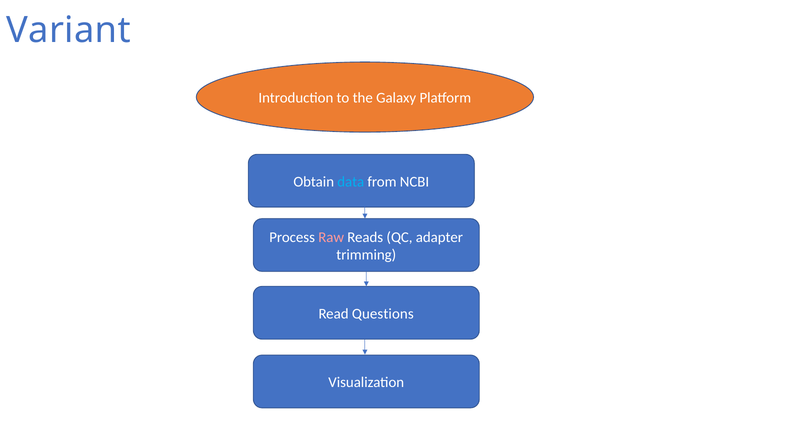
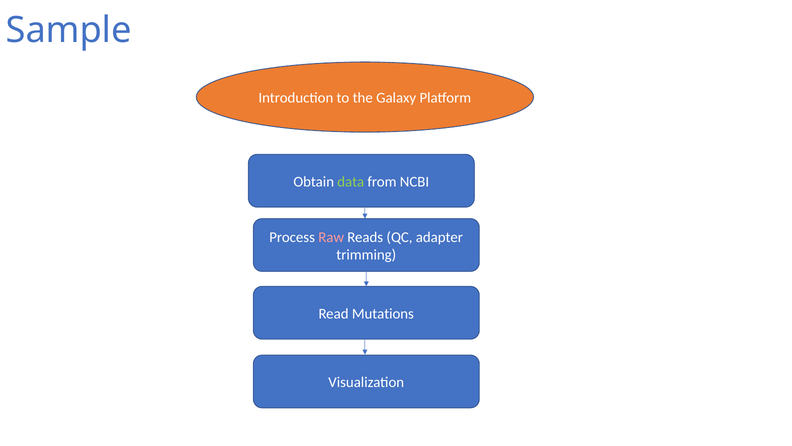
Variant: Variant -> Sample (69, 30)
data colour: light blue -> light green (351, 182)
Questions: Questions -> Mutations (383, 313)
